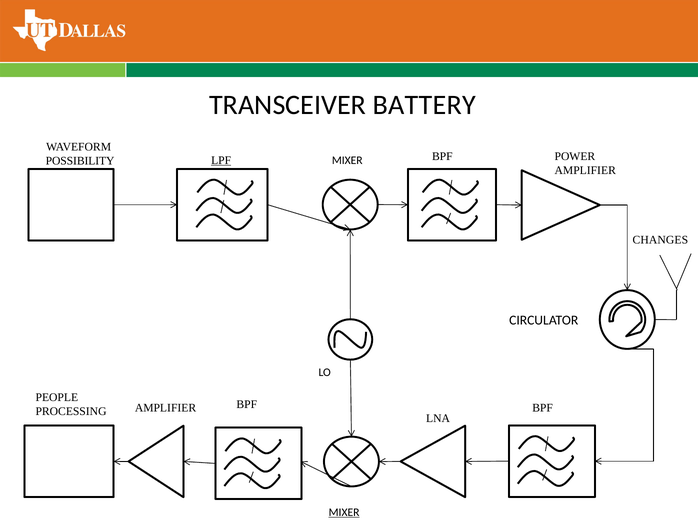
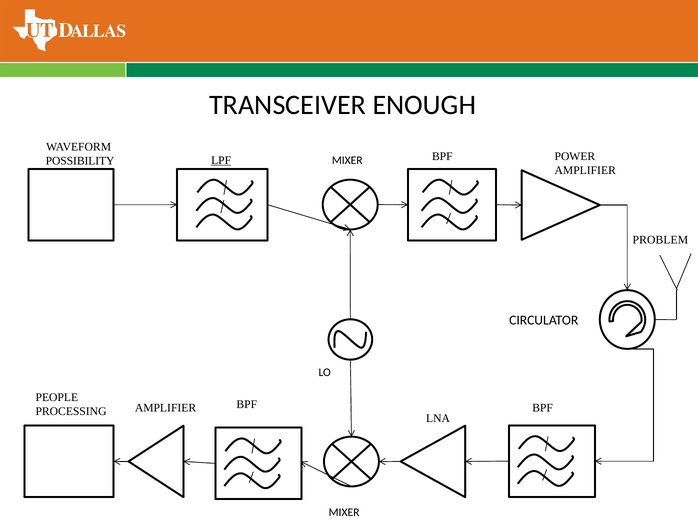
BATTERY: BATTERY -> ENOUGH (424, 105)
CHANGES: CHANGES -> PROBLEM (660, 239)
MIXER underline: present -> none (344, 512)
